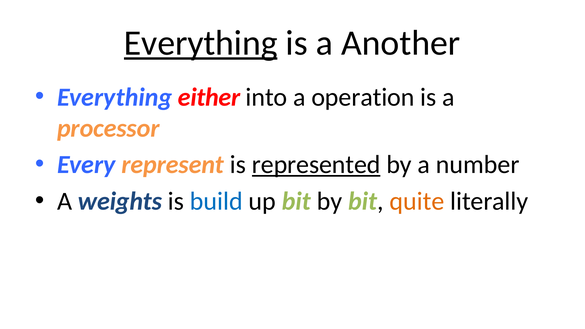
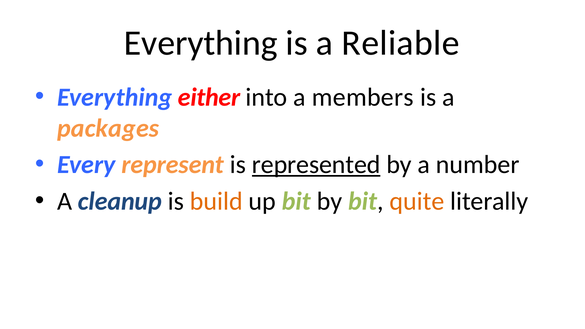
Everything underline: present -> none (201, 43)
Another: Another -> Reliable (401, 43)
operation: operation -> members (363, 97)
processor: processor -> packages (108, 128)
weights: weights -> cleanup (120, 201)
build colour: blue -> orange (216, 201)
